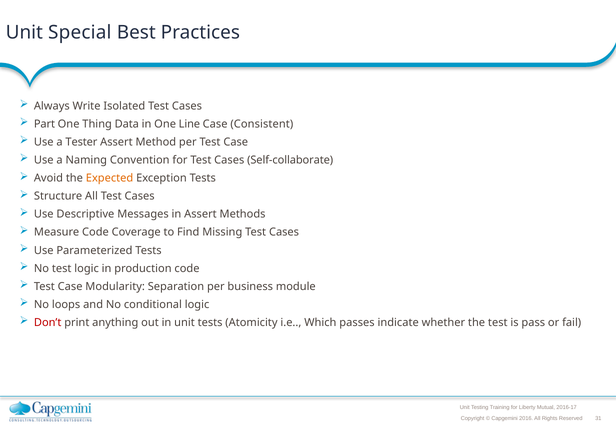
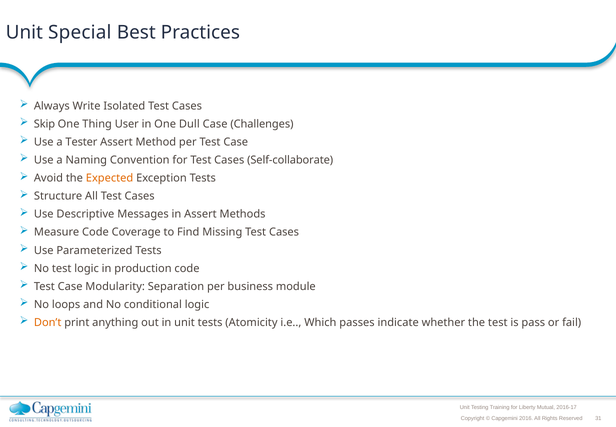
Part: Part -> Skip (44, 124)
Data: Data -> User (127, 124)
Line: Line -> Dull (189, 124)
Consistent: Consistent -> Challenges (262, 124)
Don’t colour: red -> orange (48, 322)
